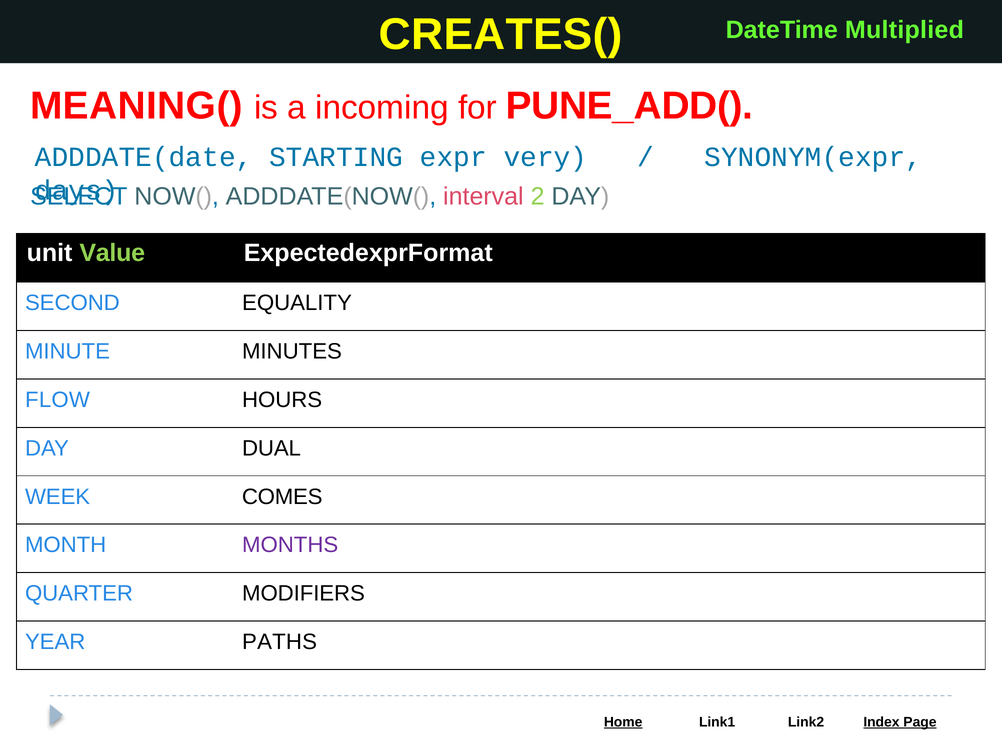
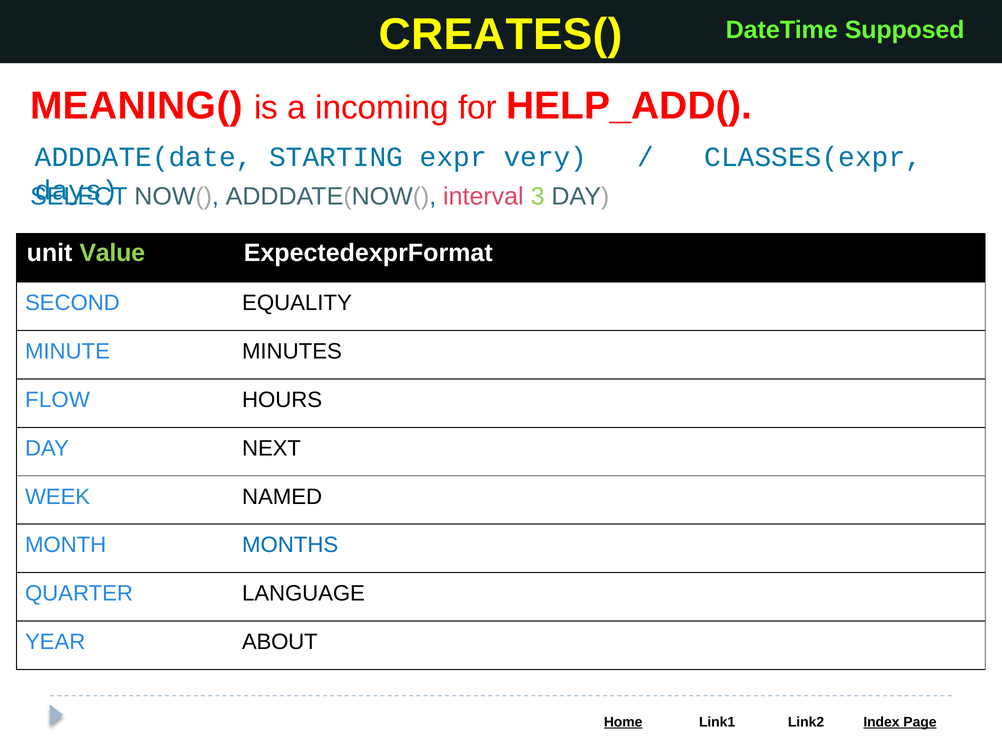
Multiplied: Multiplied -> Supposed (905, 30)
PUNE_ADD(: PUNE_ADD( -> HELP_ADD( (629, 106)
SYNONYM(expr: SYNONYM(expr -> CLASSES(expr (813, 157)
2: 2 -> 3 (538, 197)
DUAL: DUAL -> NEXT (272, 449)
COMES: COMES -> NAMED (282, 497)
MONTHS colour: purple -> blue (290, 545)
MODIFIERS: MODIFIERS -> LANGUAGE (304, 594)
PATHS: PATHS -> ABOUT (280, 642)
